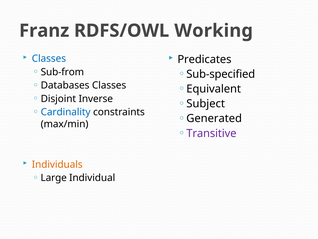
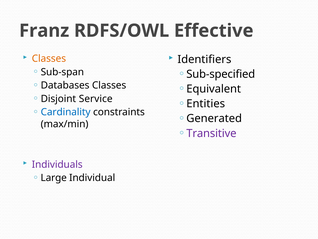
Working: Working -> Effective (214, 31)
Classes colour: blue -> orange (49, 58)
Predicates: Predicates -> Identifiers (204, 59)
Sub-from: Sub-from -> Sub-span (62, 72)
Inverse: Inverse -> Service (96, 99)
Subject: Subject -> Entities (206, 104)
Individuals colour: orange -> purple (57, 164)
